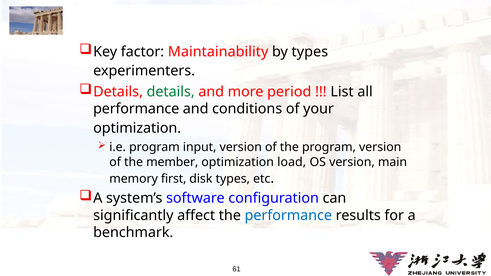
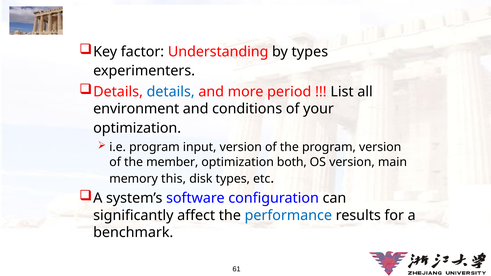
Maintainability: Maintainability -> Understanding (218, 52)
details colour: green -> blue (171, 92)
performance: performance -> environment (136, 109)
load: load -> both (292, 162)
first: first -> this (174, 179)
